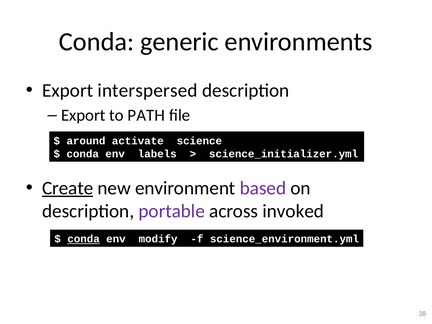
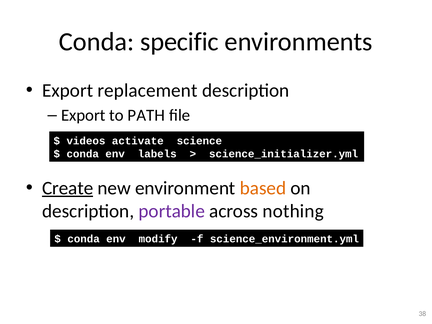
generic: generic -> specific (179, 42)
interspersed: interspersed -> replacement (148, 91)
around: around -> videos (86, 141)
based colour: purple -> orange (263, 188)
invoked: invoked -> nothing (293, 211)
conda underline: present -> none (84, 239)
